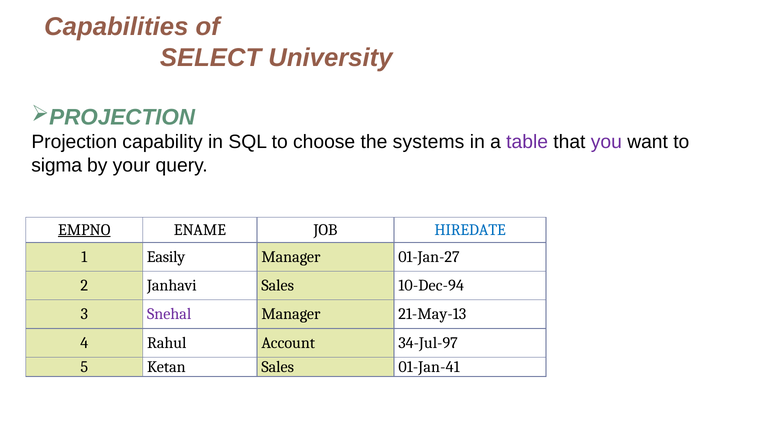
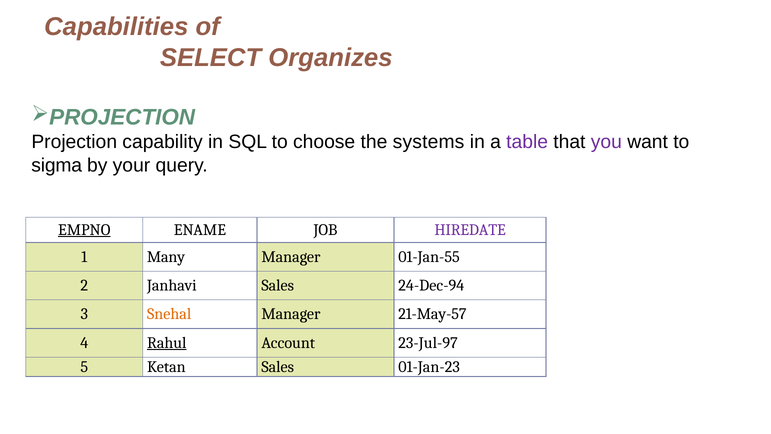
University: University -> Organizes (330, 58)
HIREDATE colour: blue -> purple (470, 230)
Easily: Easily -> Many (166, 257)
01-Jan-27: 01-Jan-27 -> 01-Jan-55 (429, 257)
10-Dec-94: 10-Dec-94 -> 24-Dec-94 (431, 285)
Snehal colour: purple -> orange (169, 314)
21-May-13: 21-May-13 -> 21-May-57 (432, 314)
Rahul underline: none -> present (167, 343)
34-Jul-97: 34-Jul-97 -> 23-Jul-97 (428, 343)
01-Jan-41: 01-Jan-41 -> 01-Jan-23 (429, 367)
